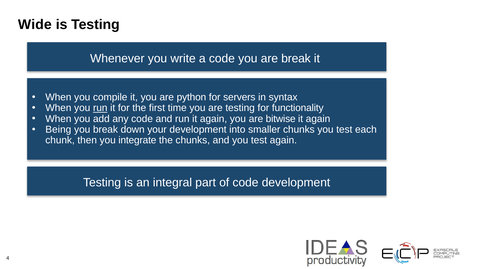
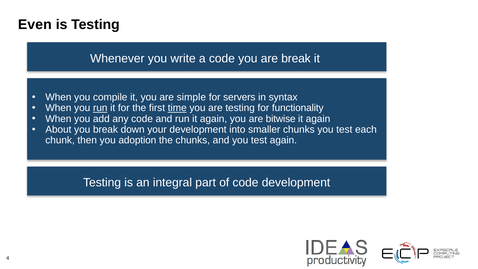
Wide: Wide -> Even (35, 25)
python: python -> simple (191, 97)
time underline: none -> present (177, 108)
Being: Being -> About (58, 130)
integrate: integrate -> adoption (137, 140)
